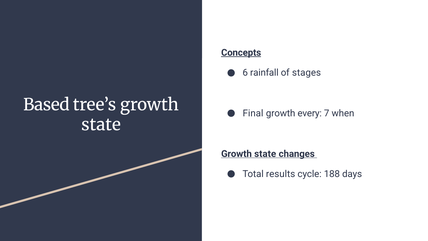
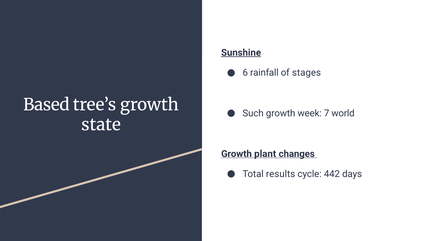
Concepts: Concepts -> Sunshine (241, 53)
Final: Final -> Such (253, 113)
growth every: every -> week (310, 113)
when: when -> world (343, 113)
state: state -> plant (265, 154)
188: 188 -> 442 (332, 174)
